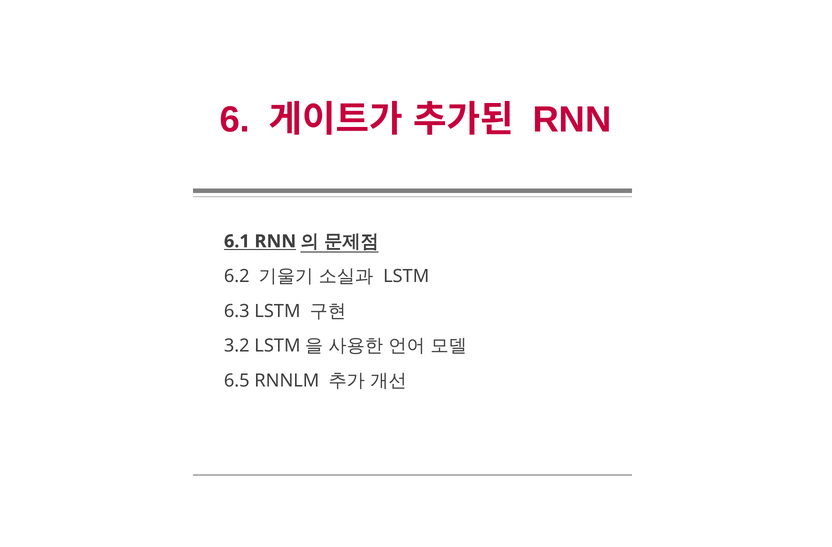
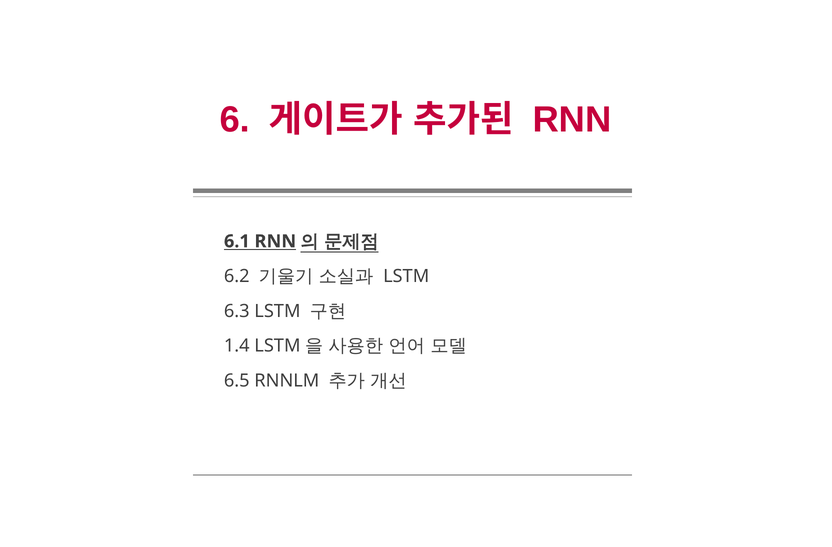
3.2: 3.2 -> 1.4 (237, 346)
